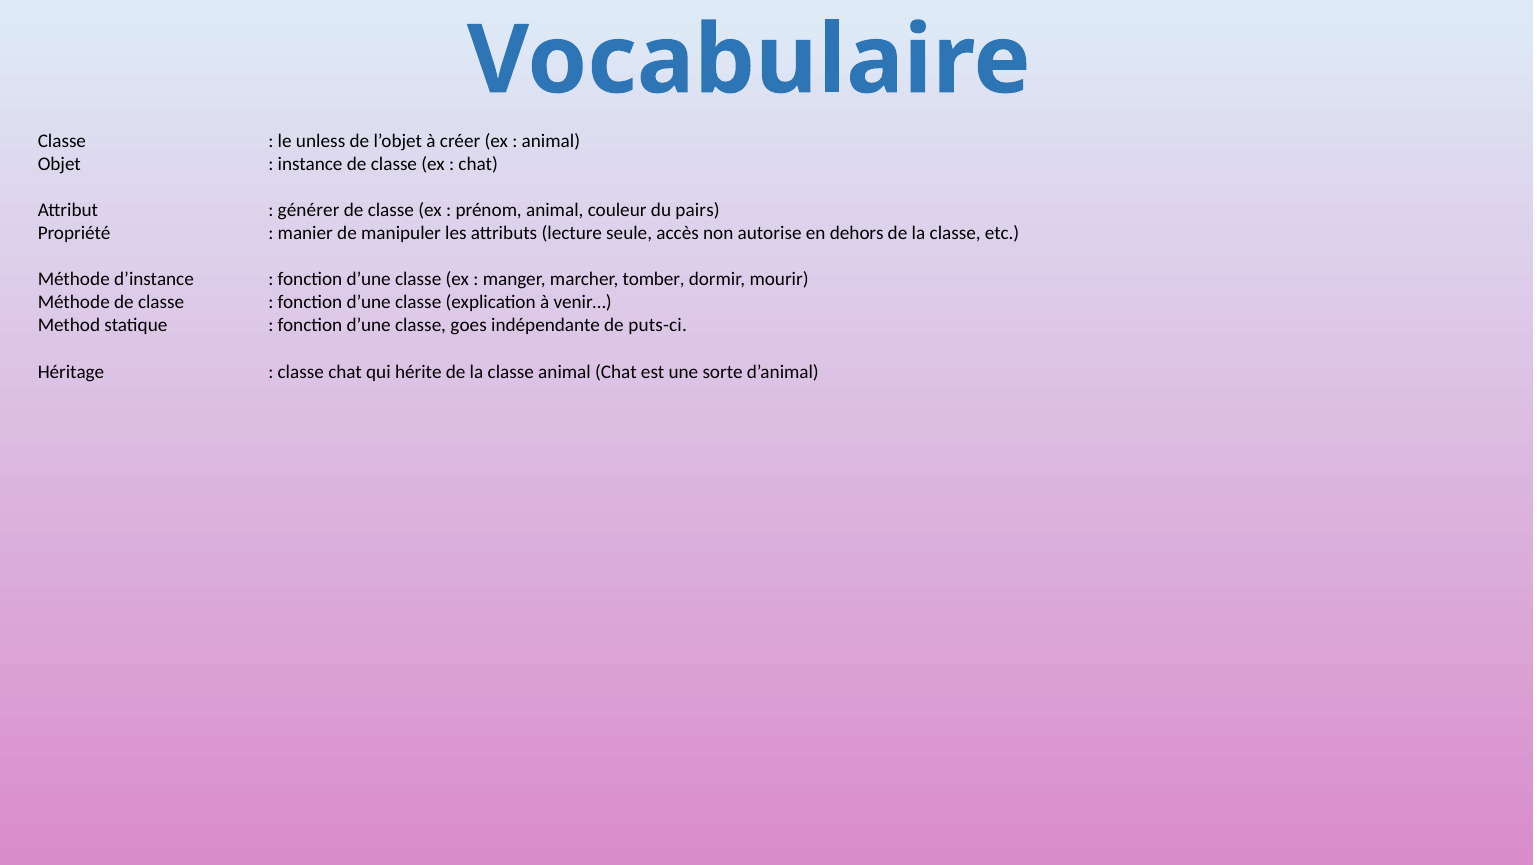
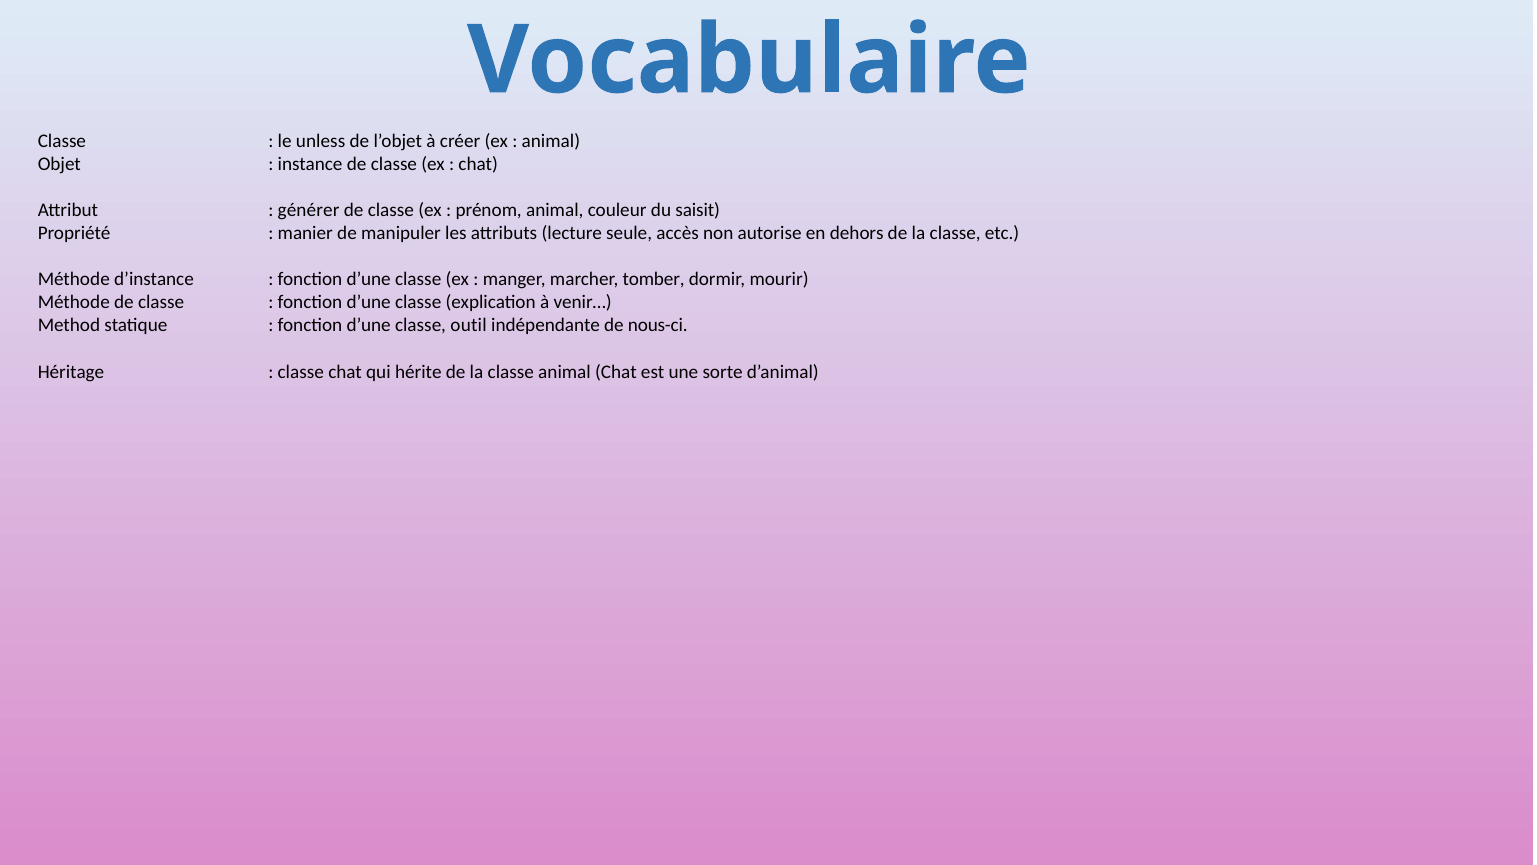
pairs: pairs -> saisit (698, 210)
goes: goes -> outil (469, 325)
puts-ci: puts-ci -> nous-ci (658, 325)
